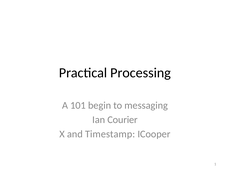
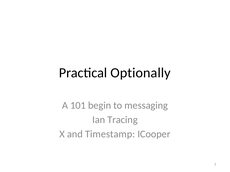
Processing: Processing -> Optionally (140, 73)
Courier: Courier -> Tracing (123, 120)
